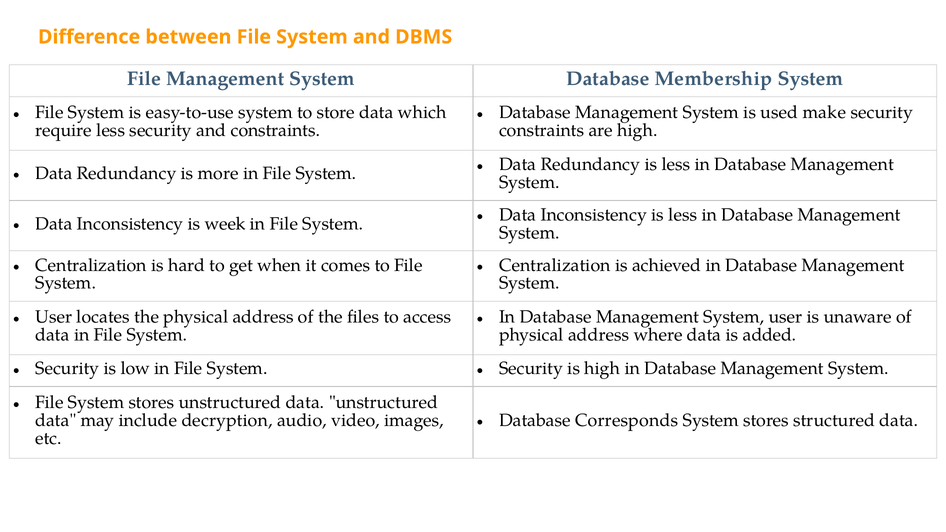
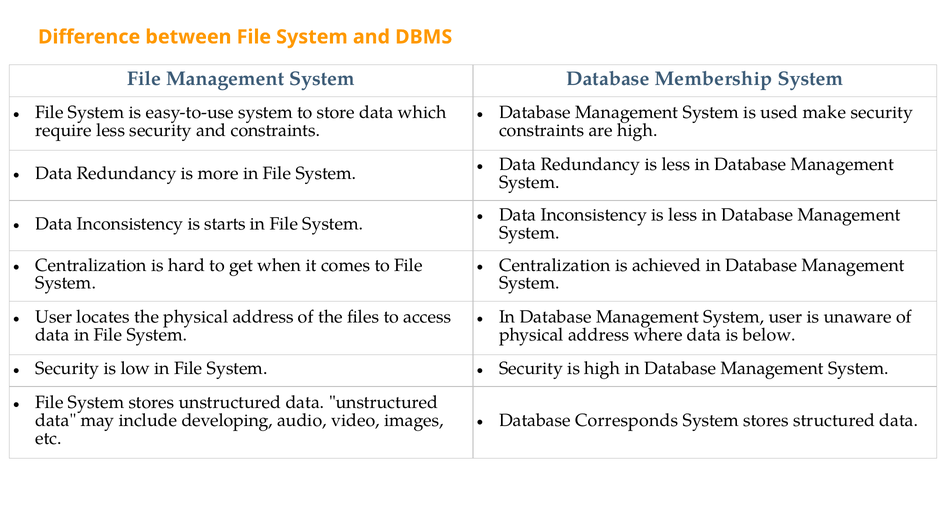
week: week -> starts (225, 224)
added: added -> below (769, 335)
decryption: decryption -> developing (227, 420)
